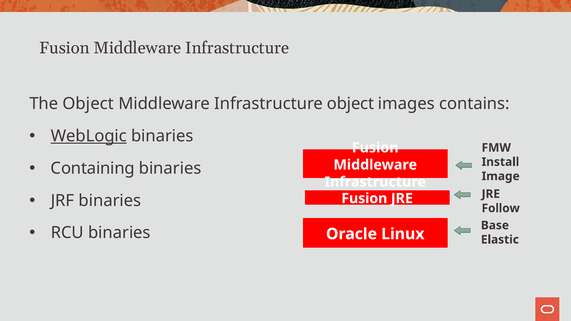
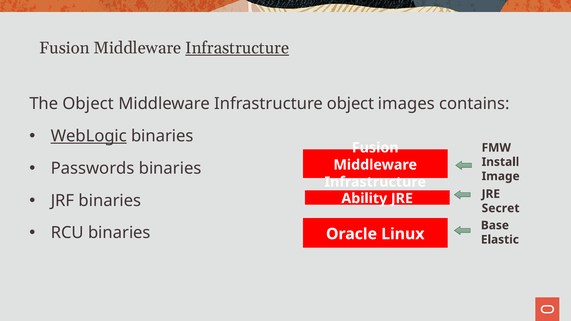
Infrastructure underline: none -> present (237, 48)
Containing: Containing -> Passwords (93, 168)
Fusion: Fusion -> Ability (364, 199)
Follow: Follow -> Secret (501, 208)
